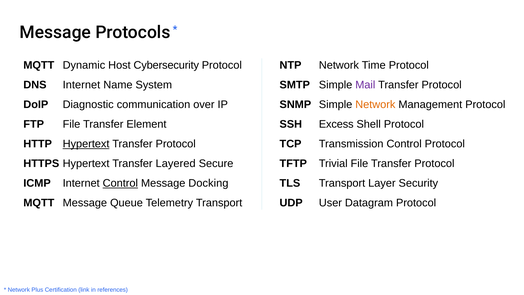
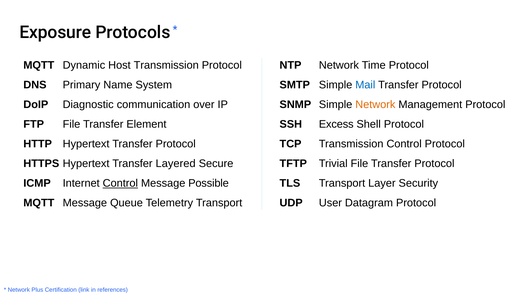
Message: Message -> Exposure (55, 32)
Host Cybersecurity: Cybersecurity -> Transmission (166, 65)
DNS Internet: Internet -> Primary (82, 85)
Mail colour: purple -> blue (365, 85)
Hypertext underline: present -> none (86, 144)
Docking: Docking -> Possible (209, 183)
